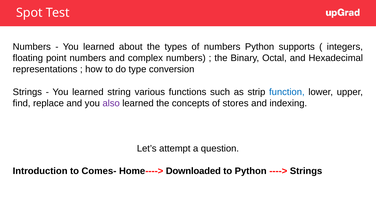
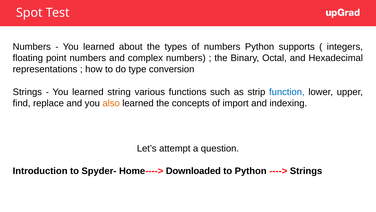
also colour: purple -> orange (111, 103)
stores: stores -> import (236, 103)
Comes-: Comes- -> Spyder- (99, 171)
